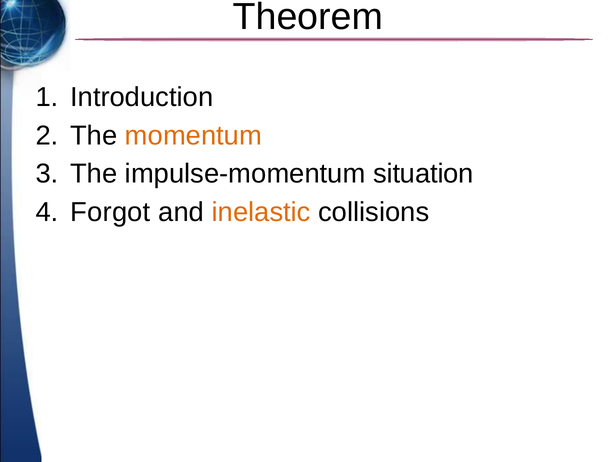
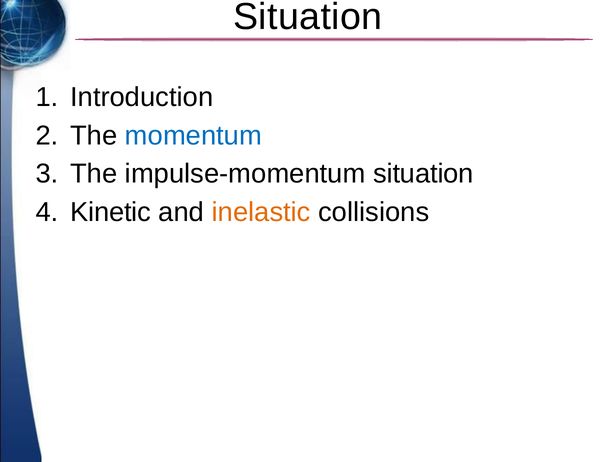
Theorem: Theorem -> Situation (308, 17)
momentum colour: orange -> blue (193, 135)
Forgot: Forgot -> Kinetic (111, 212)
